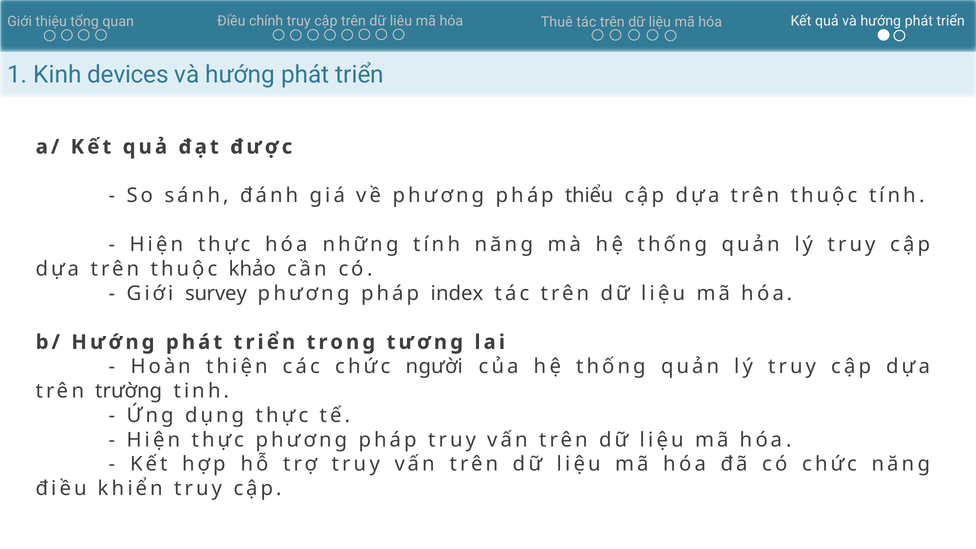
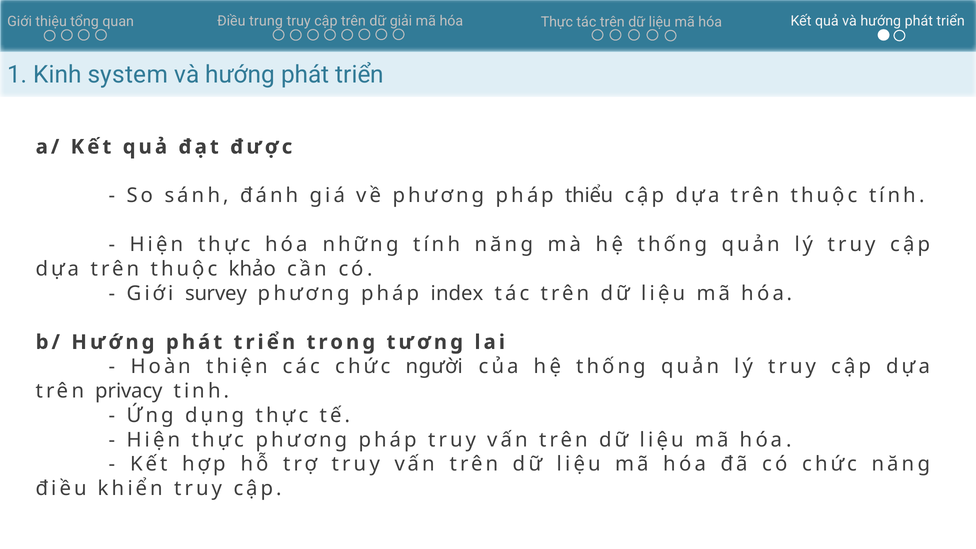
chính: chính -> trung (266, 21)
liêu: liêu -> giải (401, 21)
Thuê: Thuê -> Thực (557, 22)
devices: devices -> system (128, 75)
trường: trường -> privacy (129, 391)
